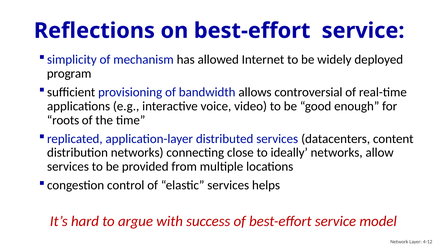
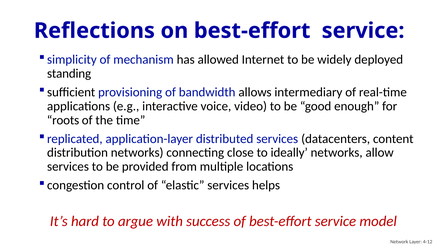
program: program -> standing (69, 73)
controversial: controversial -> intermediary (308, 92)
